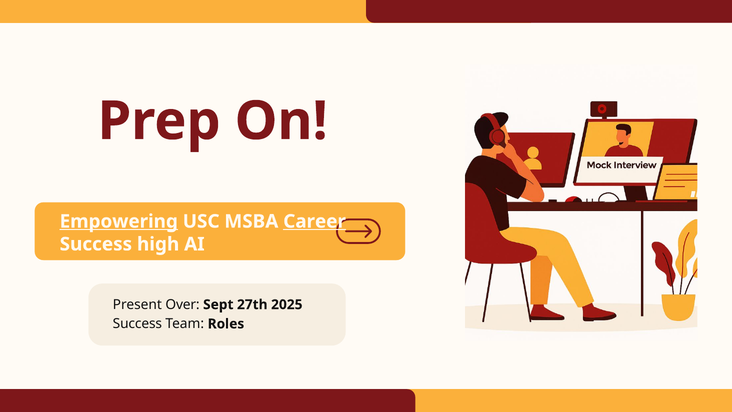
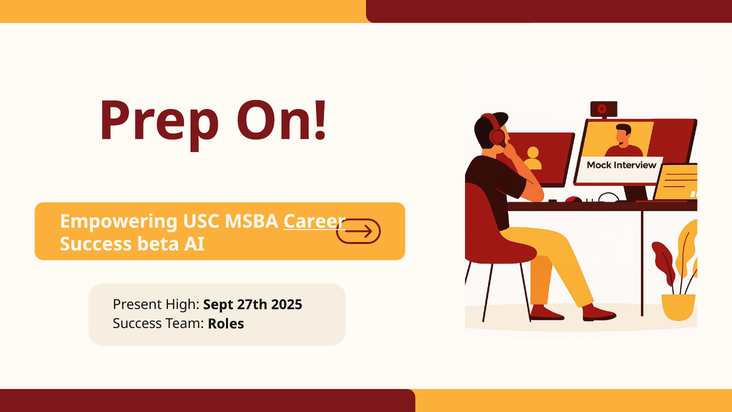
Empowering underline: present -> none (119, 221)
high: high -> beta (158, 244)
Over: Over -> High (183, 304)
